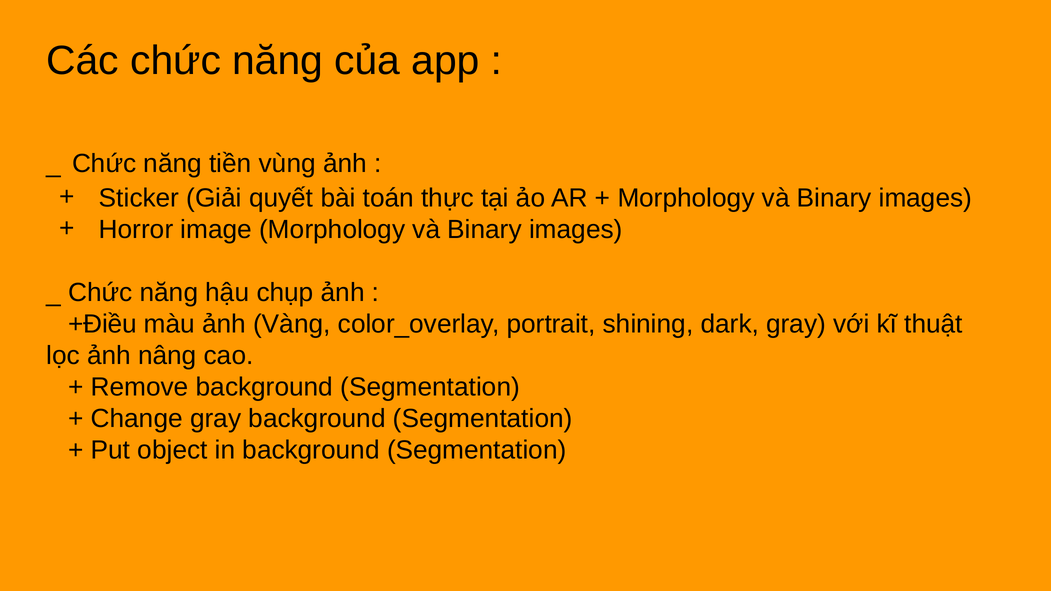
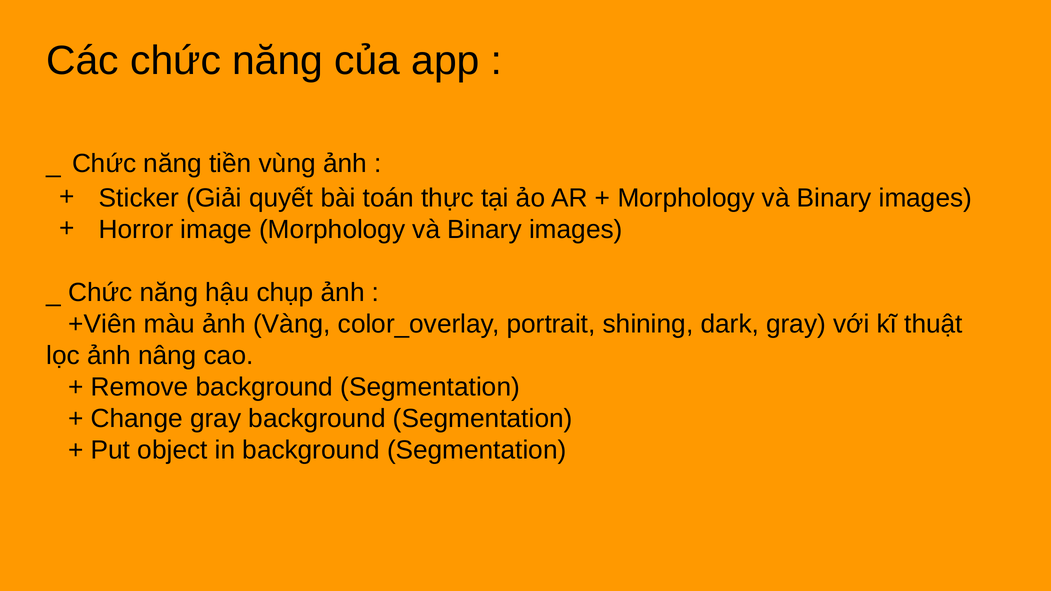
+Điều: +Điều -> +Viên (102, 324)
